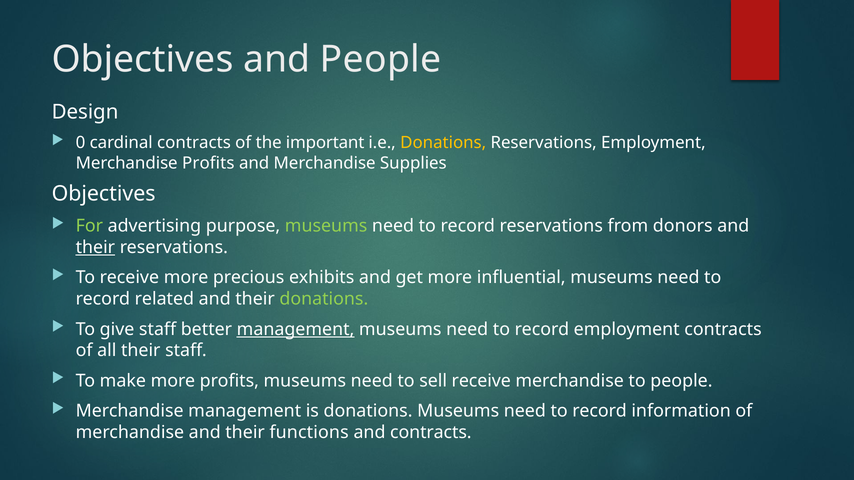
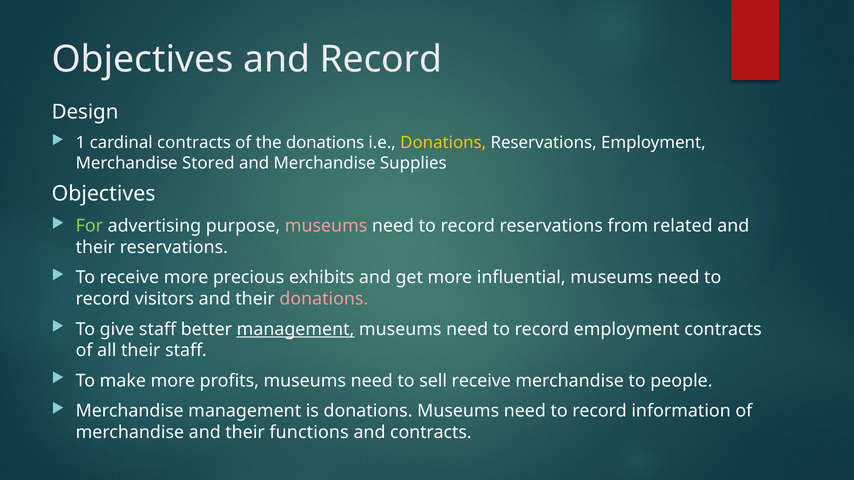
and People: People -> Record (381, 59)
0: 0 -> 1 (81, 143)
the important: important -> donations (325, 143)
Merchandise Profits: Profits -> Stored (208, 163)
museums colour: light green -> pink (326, 226)
donors: donors -> related (683, 226)
their underline: present -> none (95, 247)
related: related -> visitors (164, 299)
donations colour: light green -> pink (324, 299)
